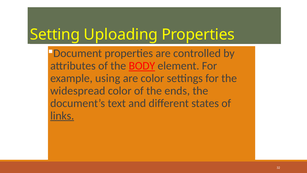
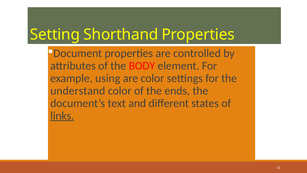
Uploading: Uploading -> Shorthand (121, 34)
BODY underline: present -> none (142, 66)
widespread: widespread -> understand (78, 91)
